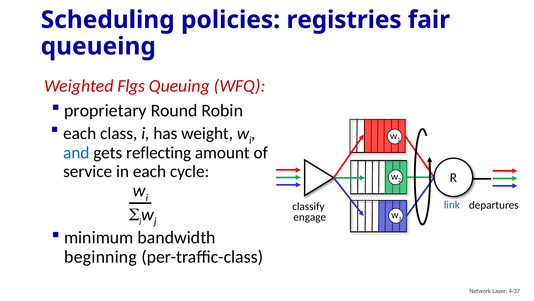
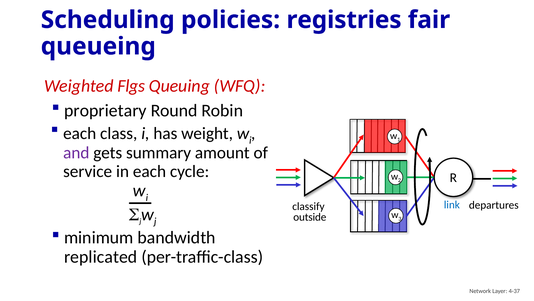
and colour: blue -> purple (76, 152)
reflecting: reflecting -> summary (159, 152)
engage: engage -> outside (310, 217)
beginning: beginning -> replicated (101, 256)
